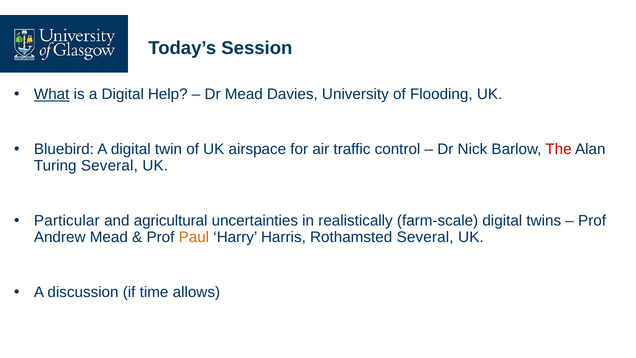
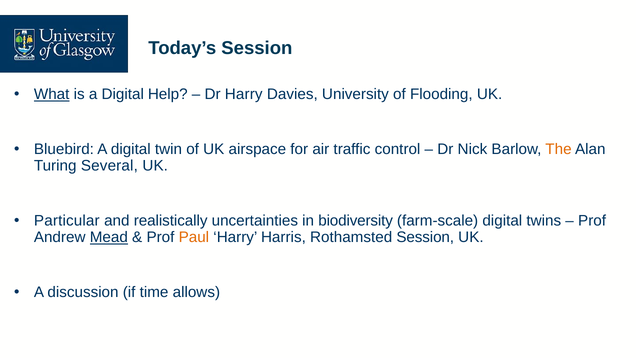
Dr Mead: Mead -> Harry (244, 94)
The colour: red -> orange (558, 149)
agricultural: agricultural -> realistically (171, 221)
realistically: realistically -> biodiversity (356, 221)
Mead underline: none -> present (109, 237)
Rothamsted Several: Several -> Session (425, 237)
